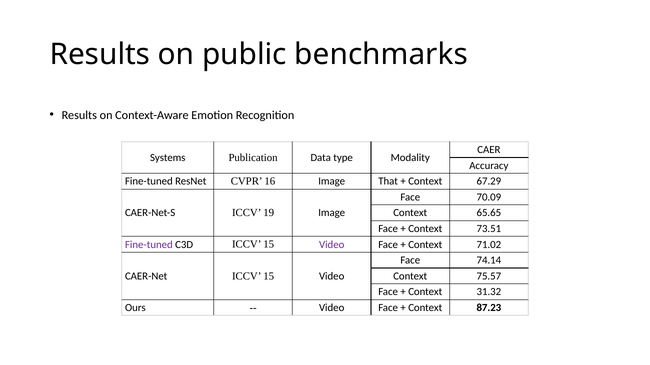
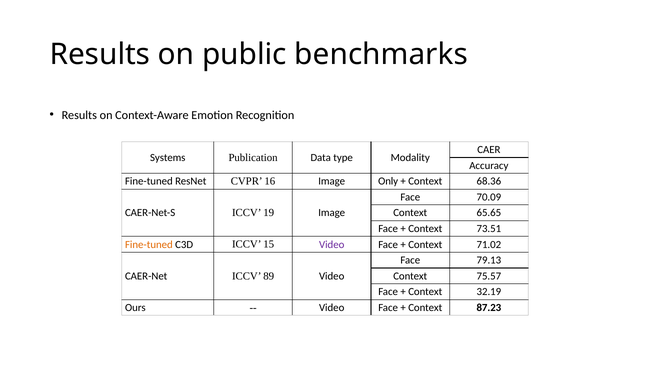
That: That -> Only (388, 182)
67.29: 67.29 -> 68.36 (489, 182)
Fine-tuned colour: purple -> orange (149, 245)
74.14: 74.14 -> 79.13 (489, 261)
CAER-Net ICCV 15: 15 -> 89 (269, 276)
31.32: 31.32 -> 32.19 (489, 292)
